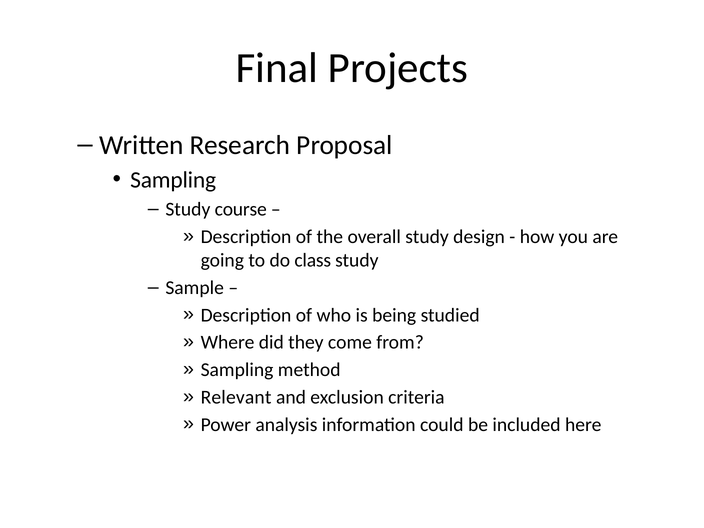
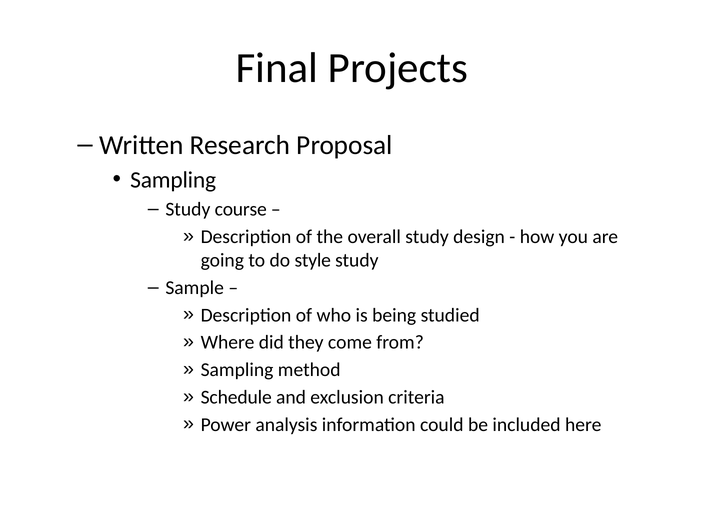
class: class -> style (313, 260)
Relevant: Relevant -> Schedule (236, 397)
